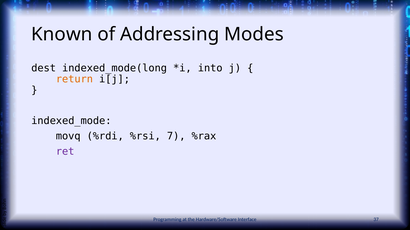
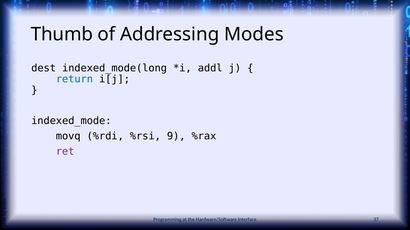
Known: Known -> Thumb (62, 34)
into: into -> addl (210, 68)
return colour: orange -> blue (74, 79)
7: 7 -> 9 (176, 137)
